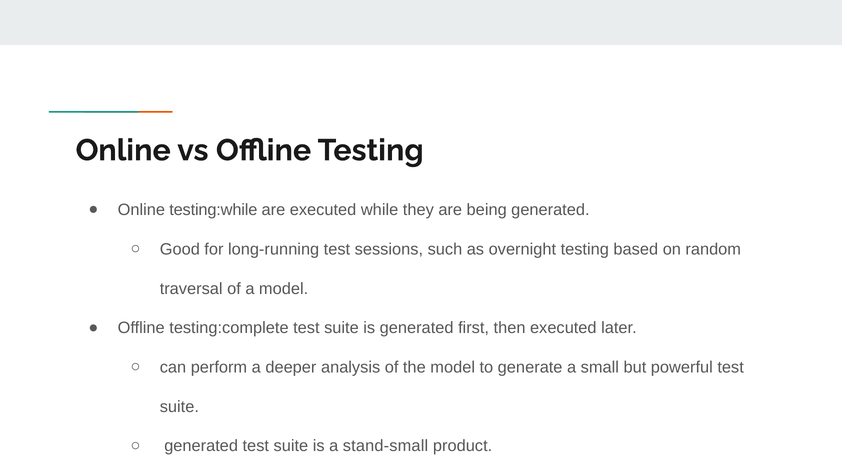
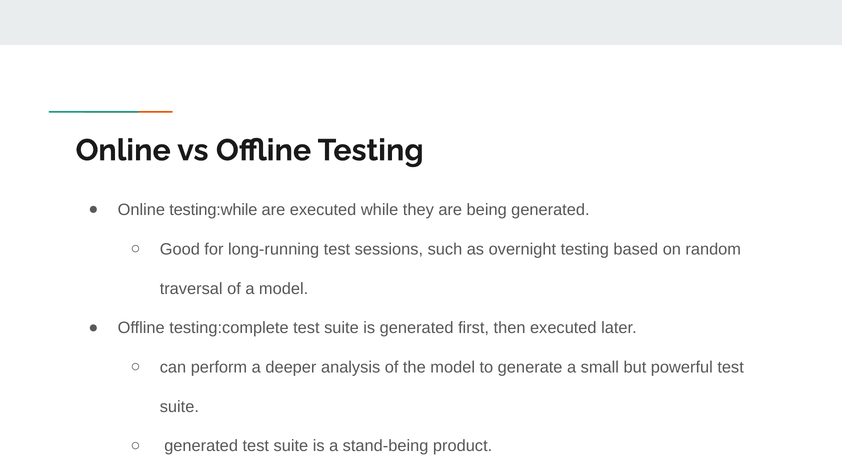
stand-small: stand-small -> stand-being (386, 446)
